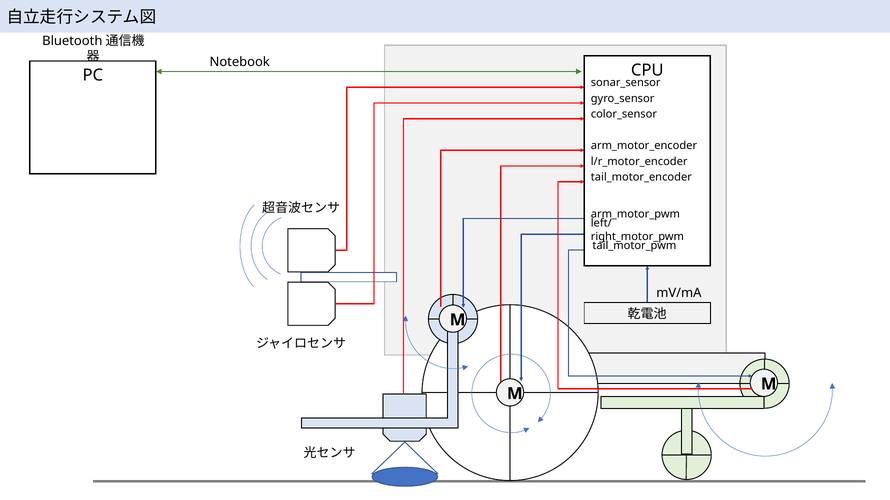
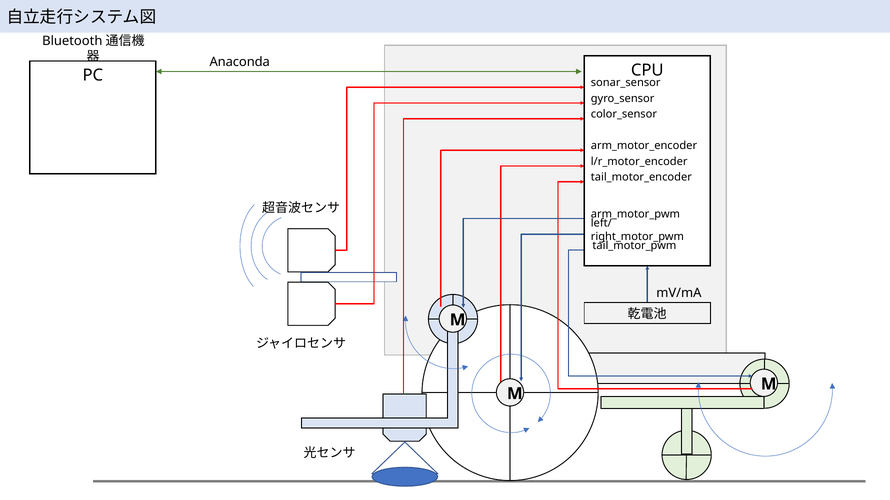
Notebook: Notebook -> Anaconda (240, 62)
